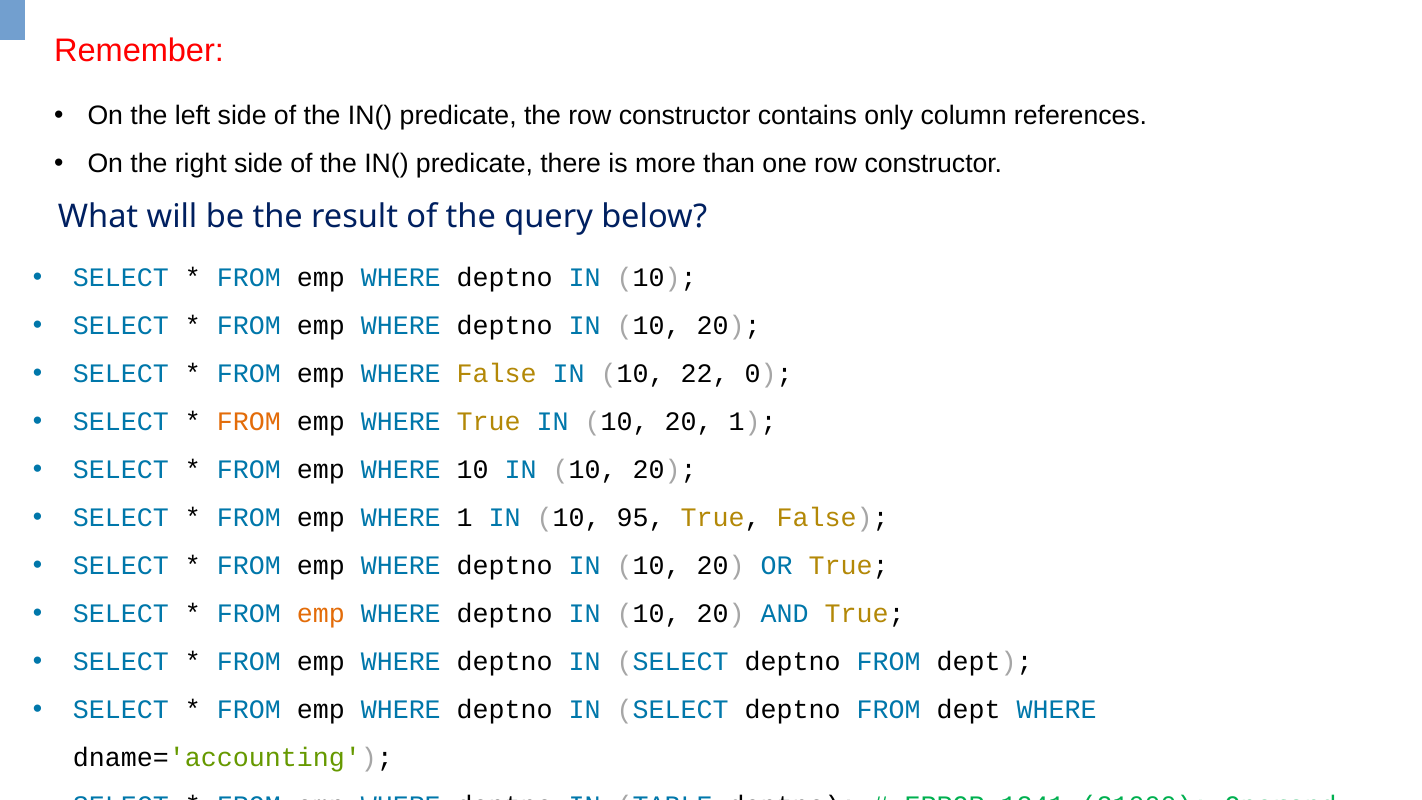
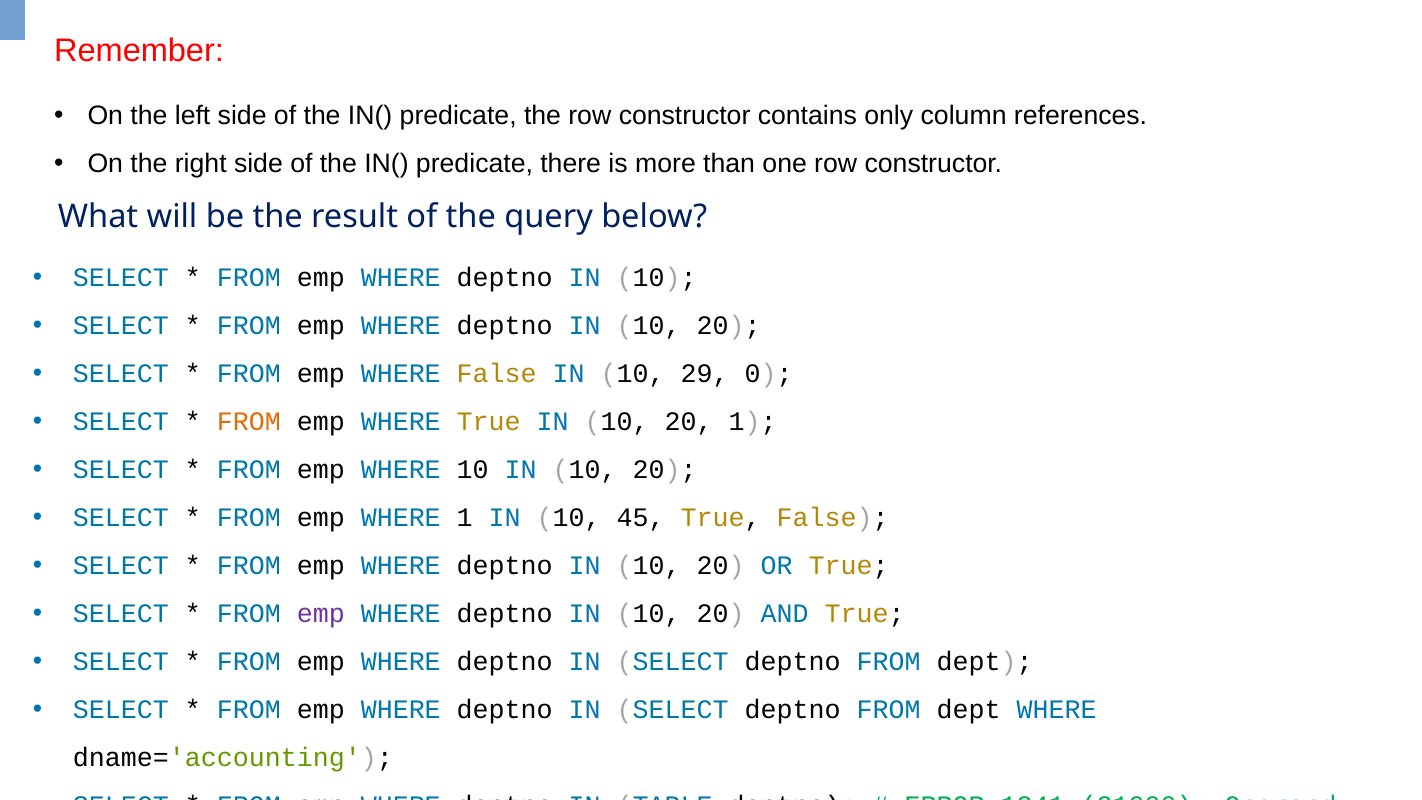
22: 22 -> 29 (705, 374)
95: 95 -> 45 (641, 518)
emp colour: orange -> purple (321, 614)
